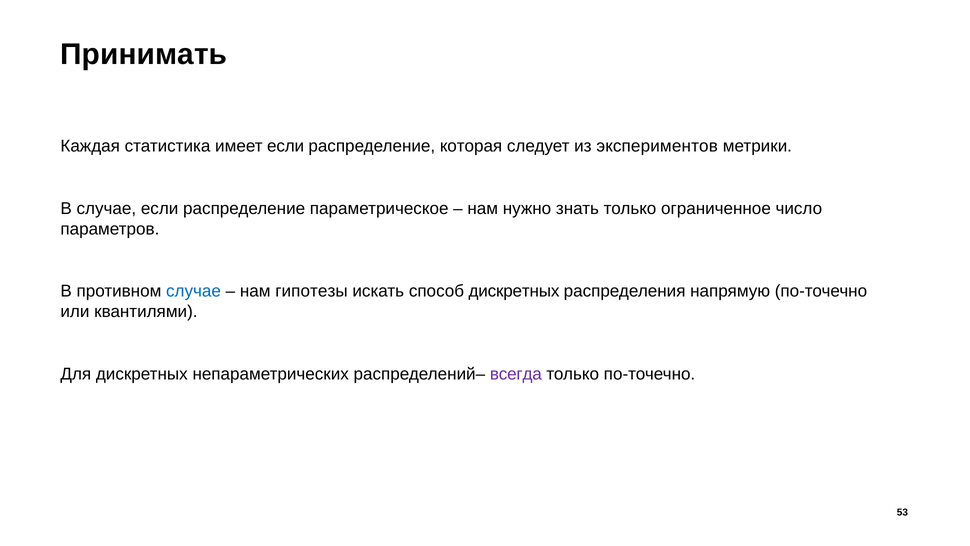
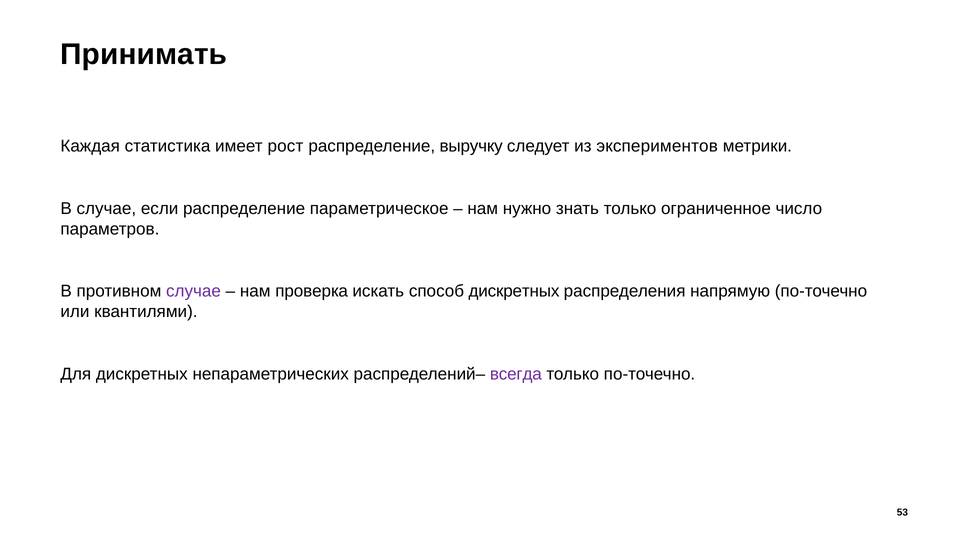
имеет если: если -> рост (285, 146)
которая: которая -> выручку (471, 146)
случае colour: blue -> purple (194, 291)
гипотезы: гипотезы -> проверка (312, 291)
